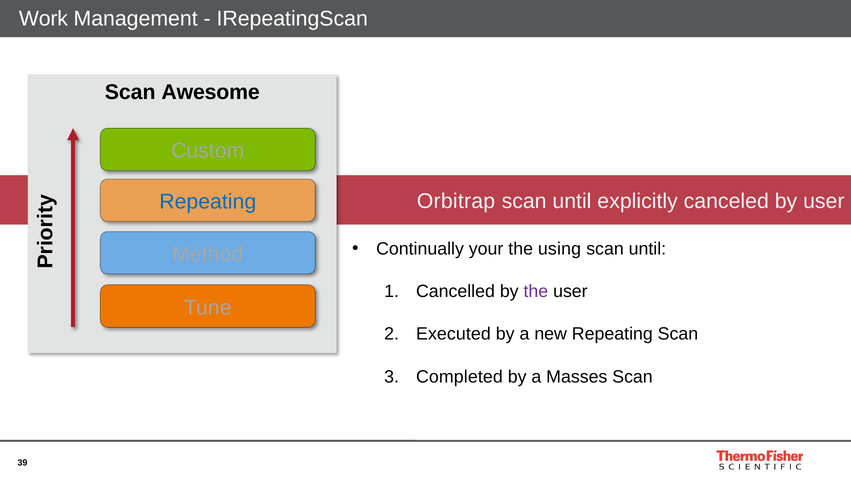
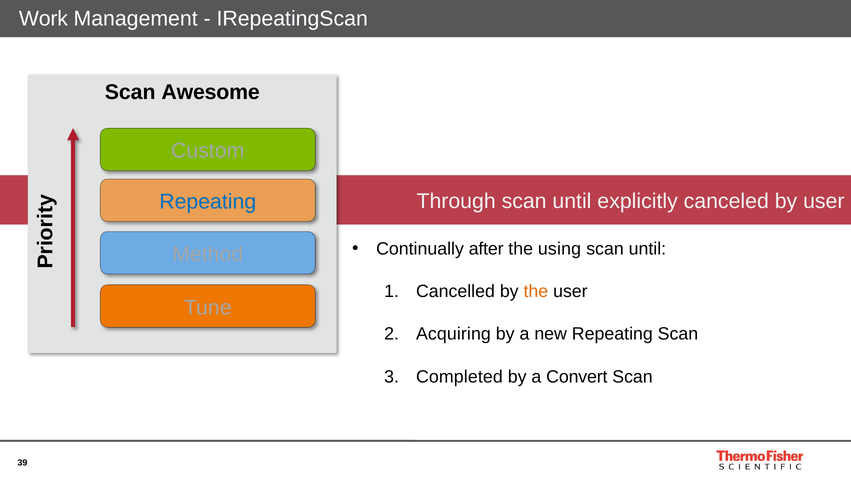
Orbitrap: Orbitrap -> Through (456, 201)
your: your -> after (486, 249)
the colour: purple -> orange (536, 291)
Executed: Executed -> Acquiring (453, 334)
Masses: Masses -> Convert (577, 376)
